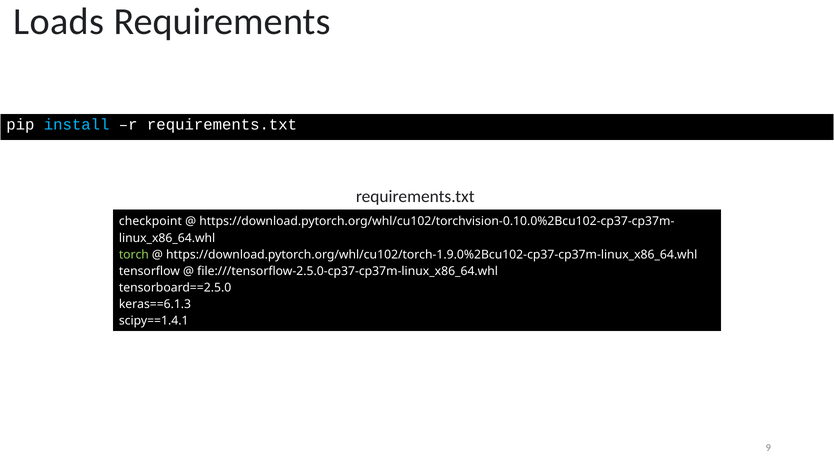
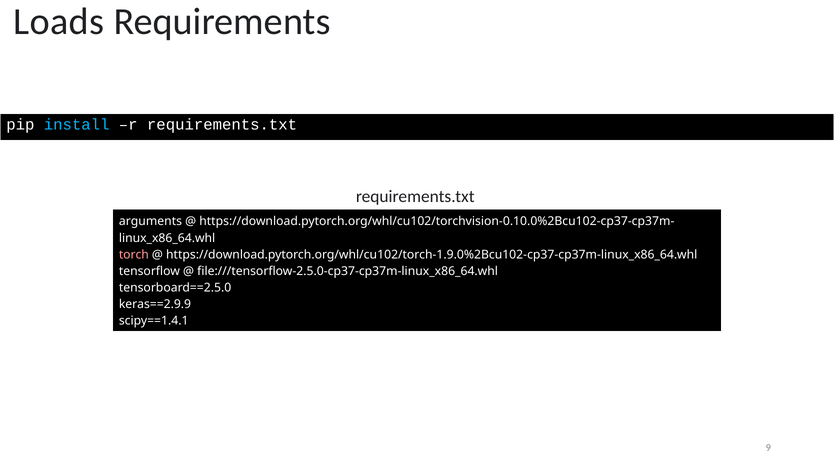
checkpoint: checkpoint -> arguments (150, 221)
torch colour: light green -> pink (134, 255)
keras==6.1.3: keras==6.1.3 -> keras==2.9.9 (155, 304)
